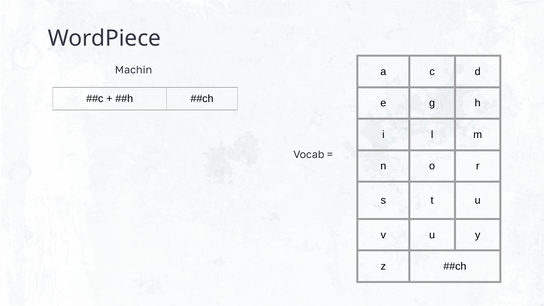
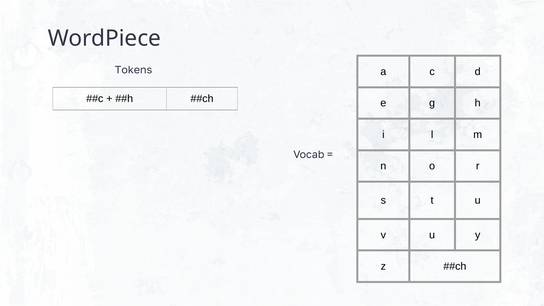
Machin: Machin -> Tokens (134, 70)
